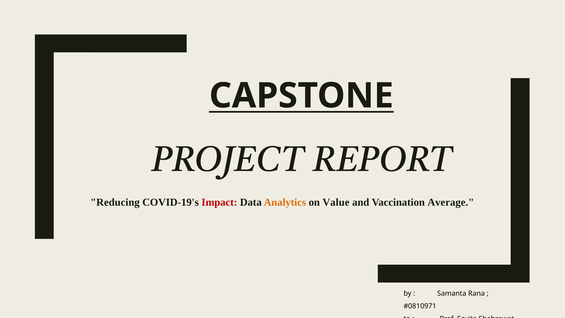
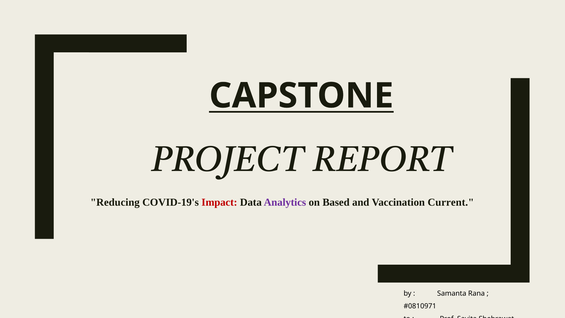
Analytics colour: orange -> purple (285, 202)
Value: Value -> Based (336, 202)
Average: Average -> Current (451, 202)
